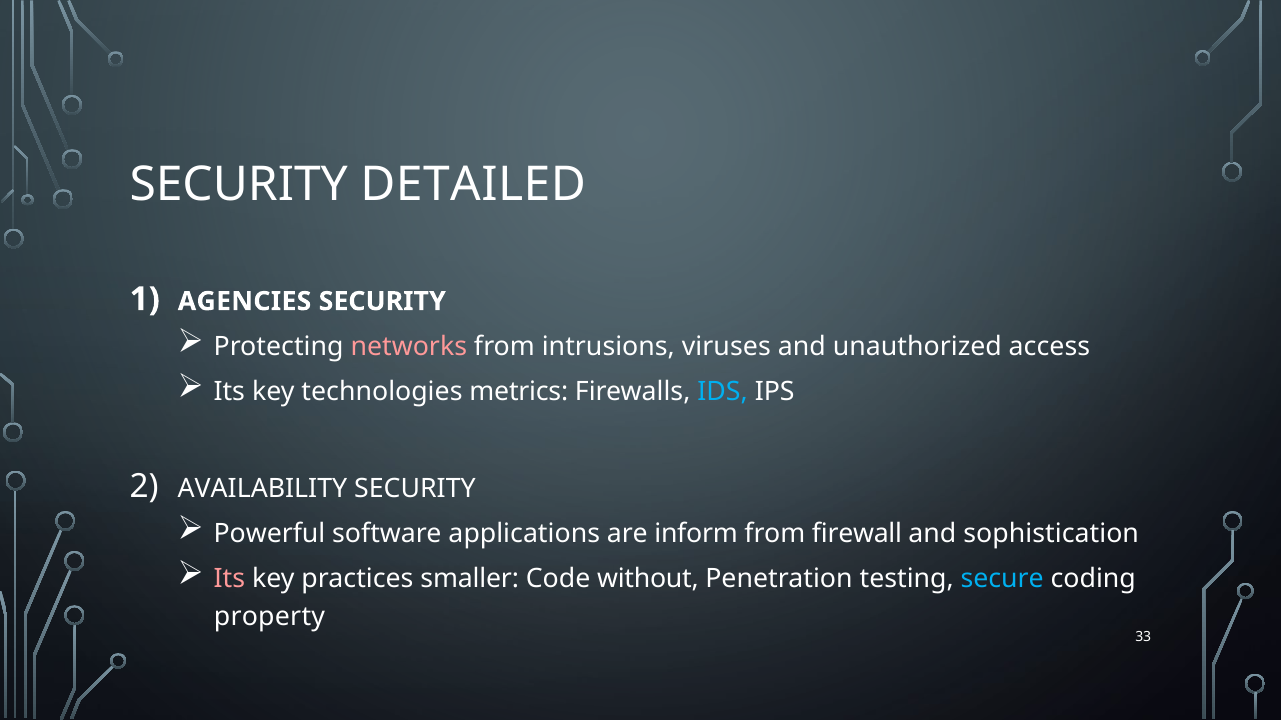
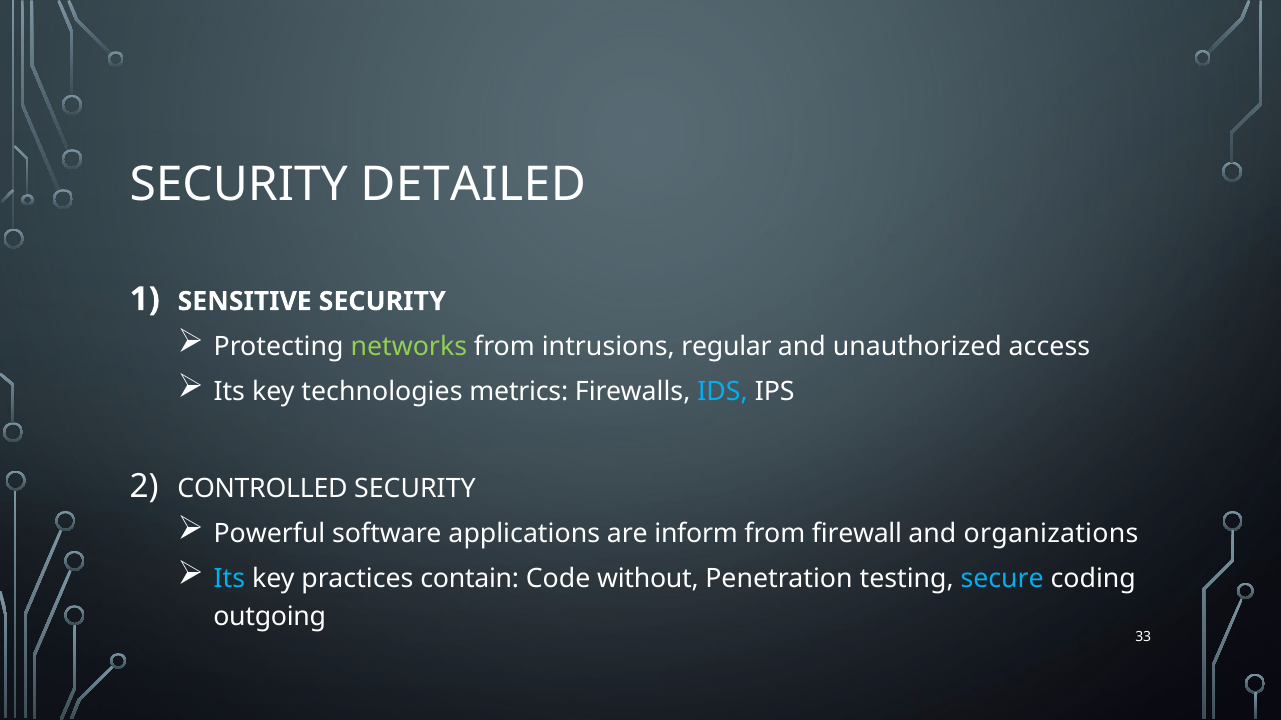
AGENCIES: AGENCIES -> SENSITIVE (245, 302)
networks colour: pink -> light green (409, 347)
viruses: viruses -> regular (726, 347)
AVAILABILITY: AVAILABILITY -> CONTROLLED (263, 489)
sophistication: sophistication -> organizations (1051, 534)
Its colour: pink -> light blue (229, 579)
smaller: smaller -> contain (470, 579)
property: property -> outgoing (270, 617)
